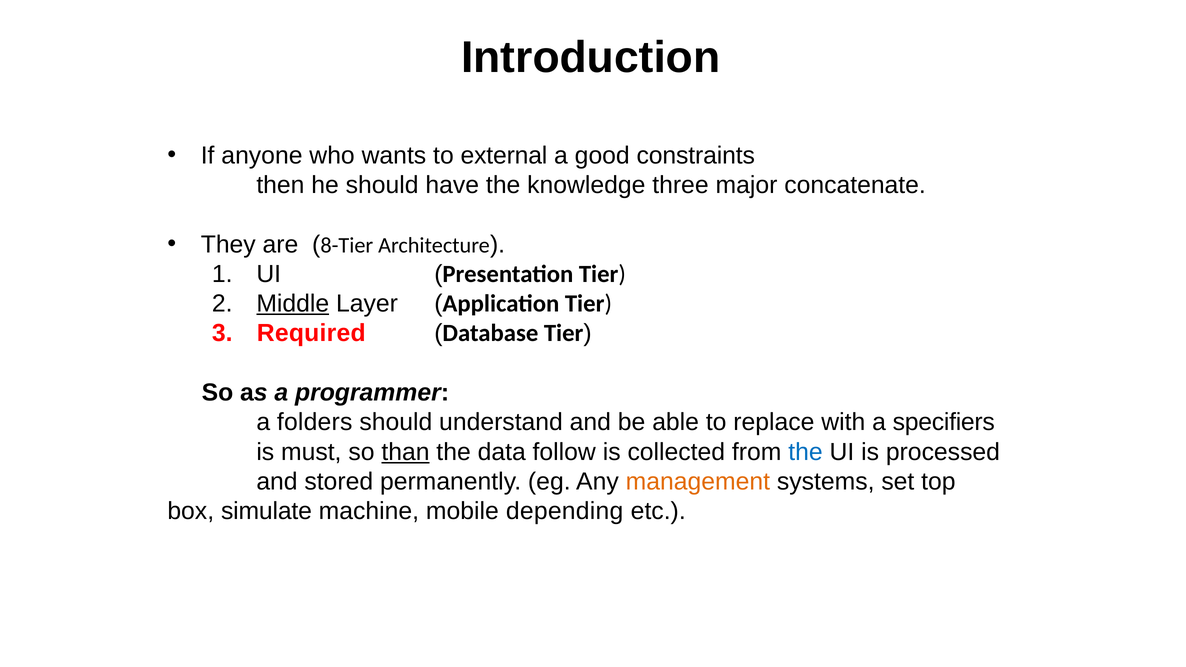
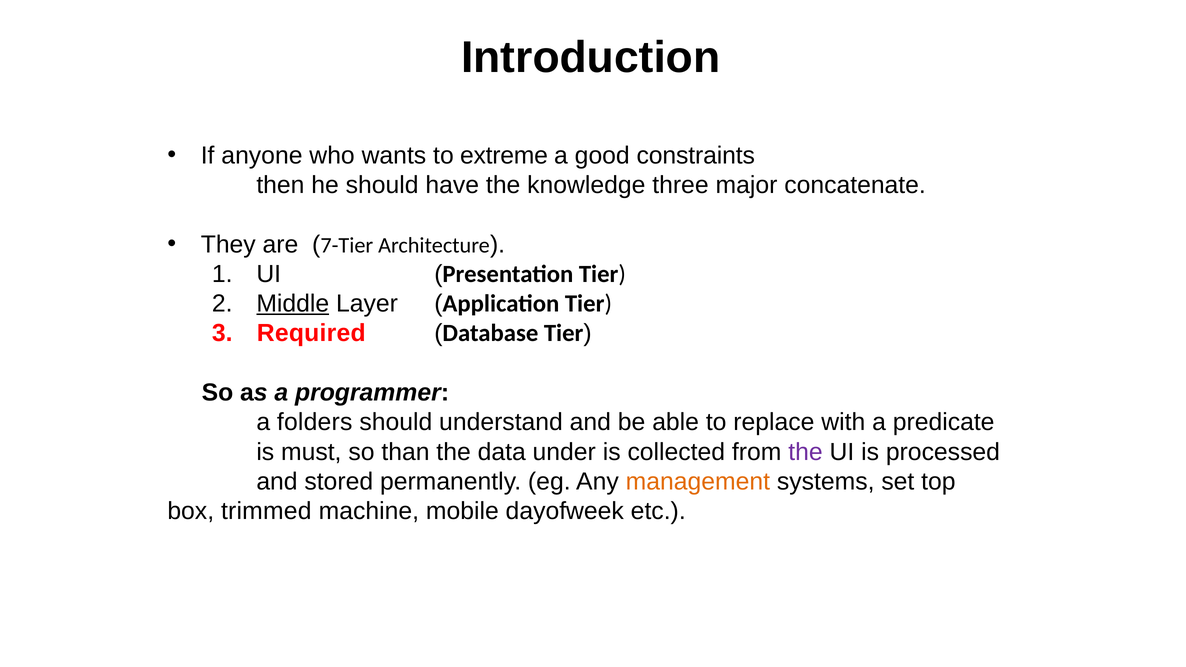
external: external -> extreme (504, 155)
8-Tier: 8-Tier -> 7-Tier (347, 245)
specifiers: specifiers -> predicate (944, 422)
than underline: present -> none (405, 452)
follow: follow -> under (564, 452)
the colour: blue -> purple (806, 452)
simulate: simulate -> trimmed (266, 511)
depending: depending -> dayofweek (565, 511)
